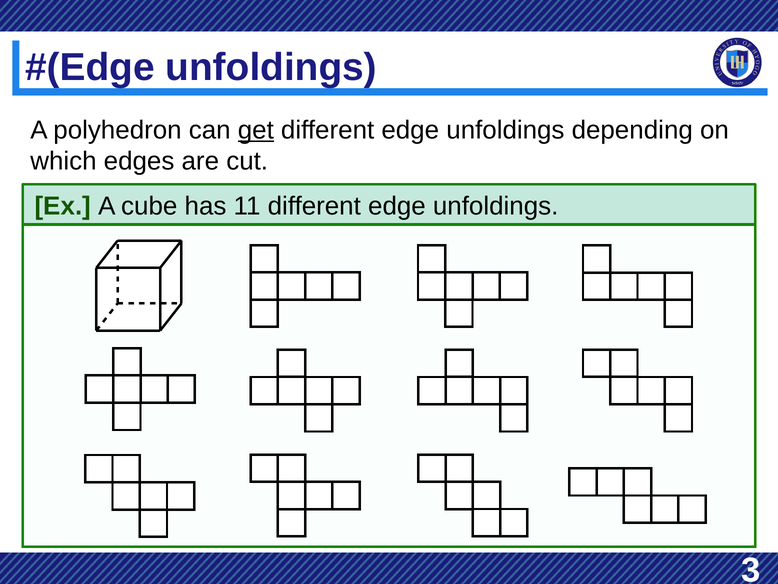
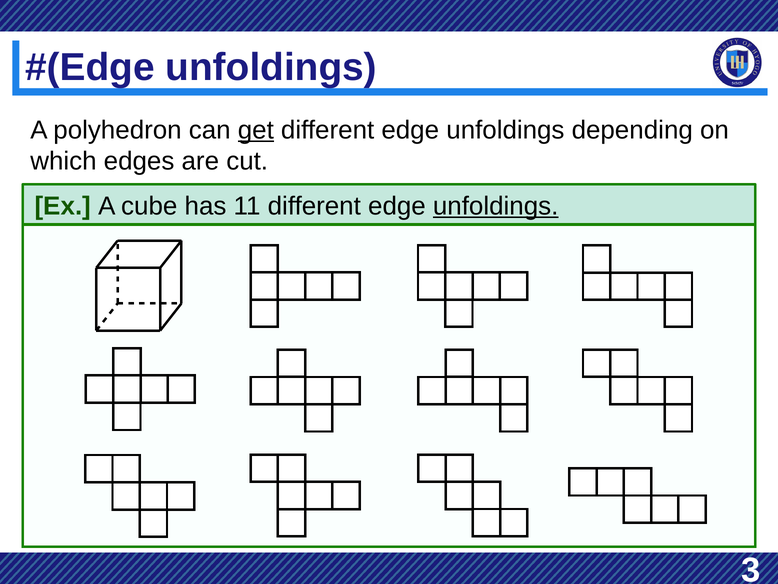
unfoldings underline: none -> present (496, 206)
